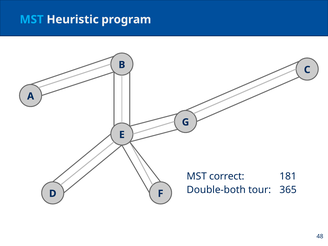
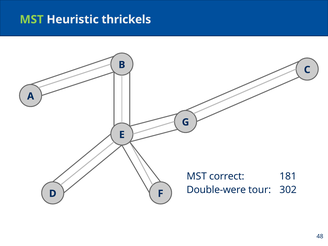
MST colour: light blue -> light green (32, 20)
program: program -> thrickels (126, 20)
Double-both: Double-both -> Double-were (216, 190)
365: 365 -> 302 (288, 190)
